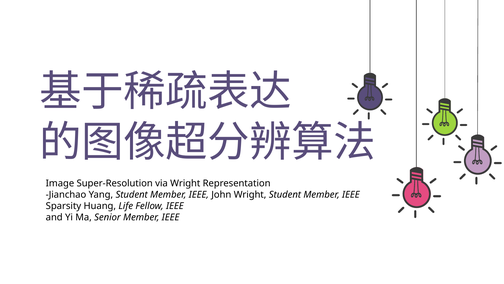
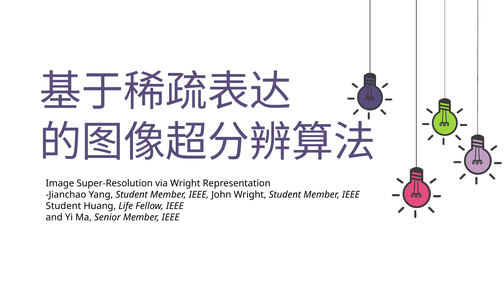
Sparsity: Sparsity -> Student (63, 206)
